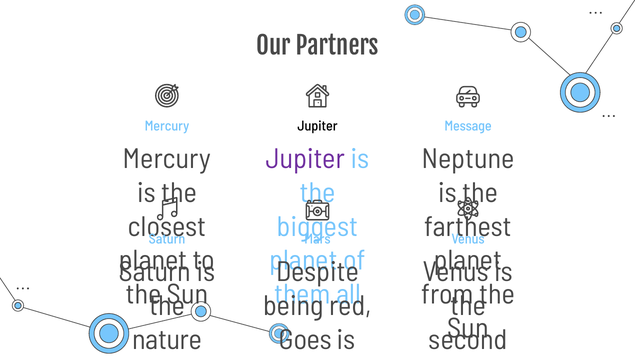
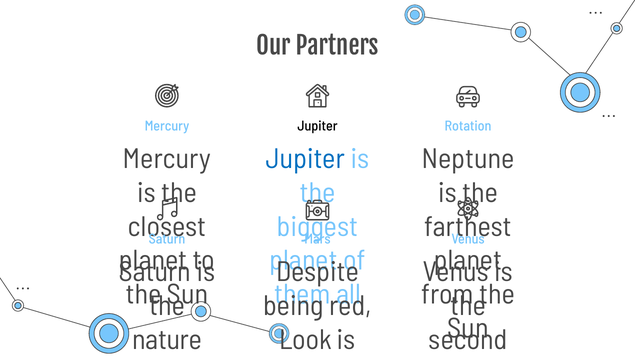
Message: Message -> Rotation (468, 126)
Jupiter colour: purple -> blue (305, 159)
Goes: Goes -> Look (305, 340)
